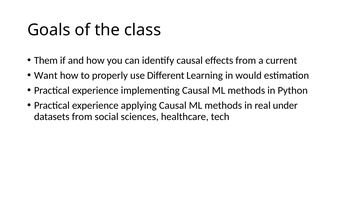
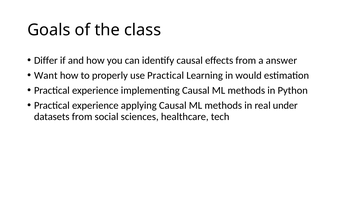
Them: Them -> Differ (46, 61)
current: current -> answer (281, 61)
use Different: Different -> Practical (166, 76)
